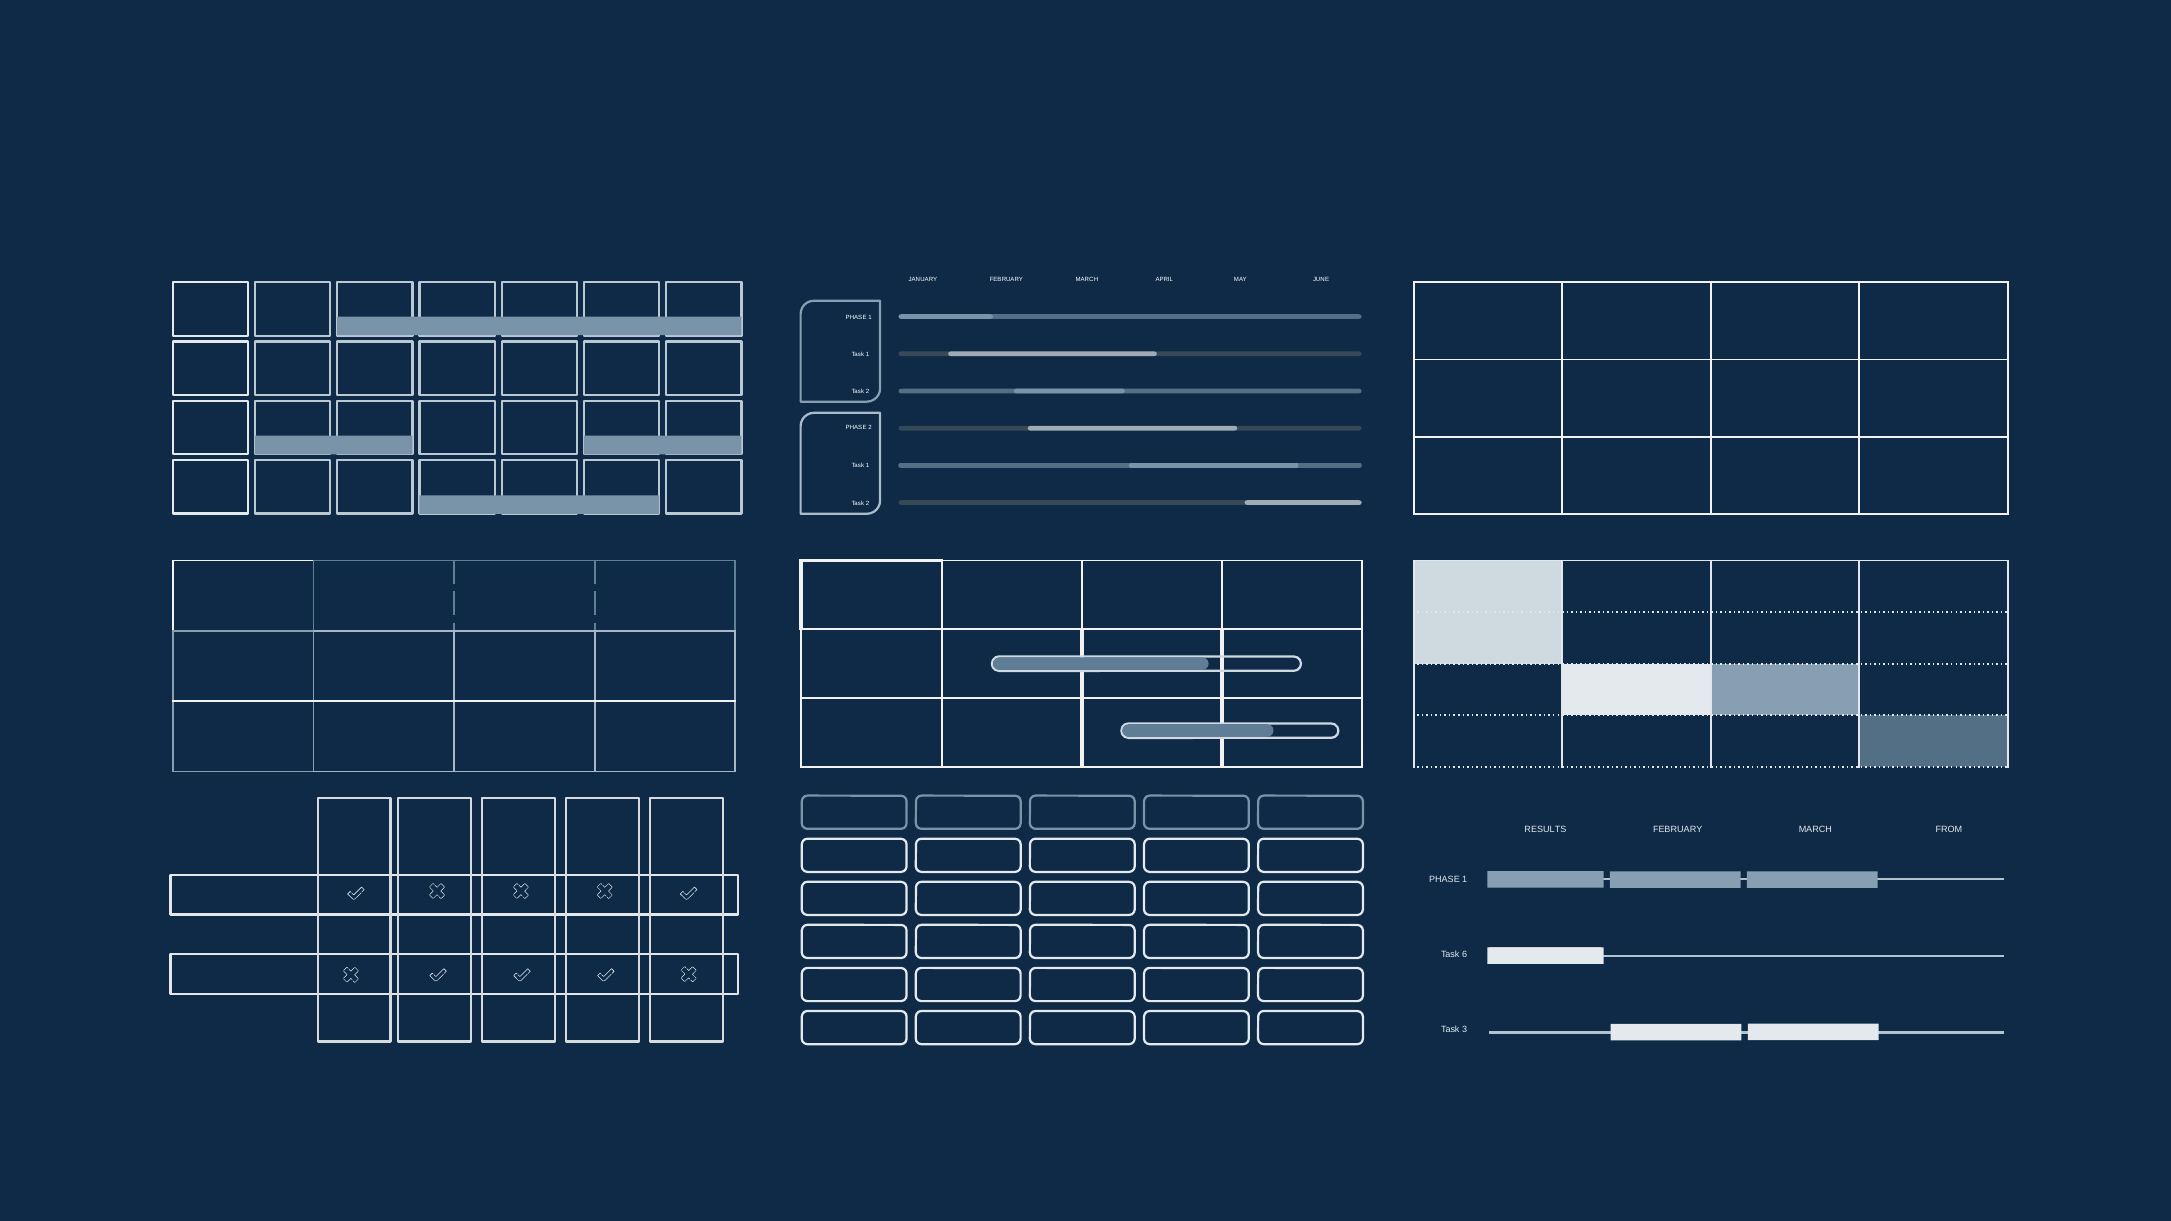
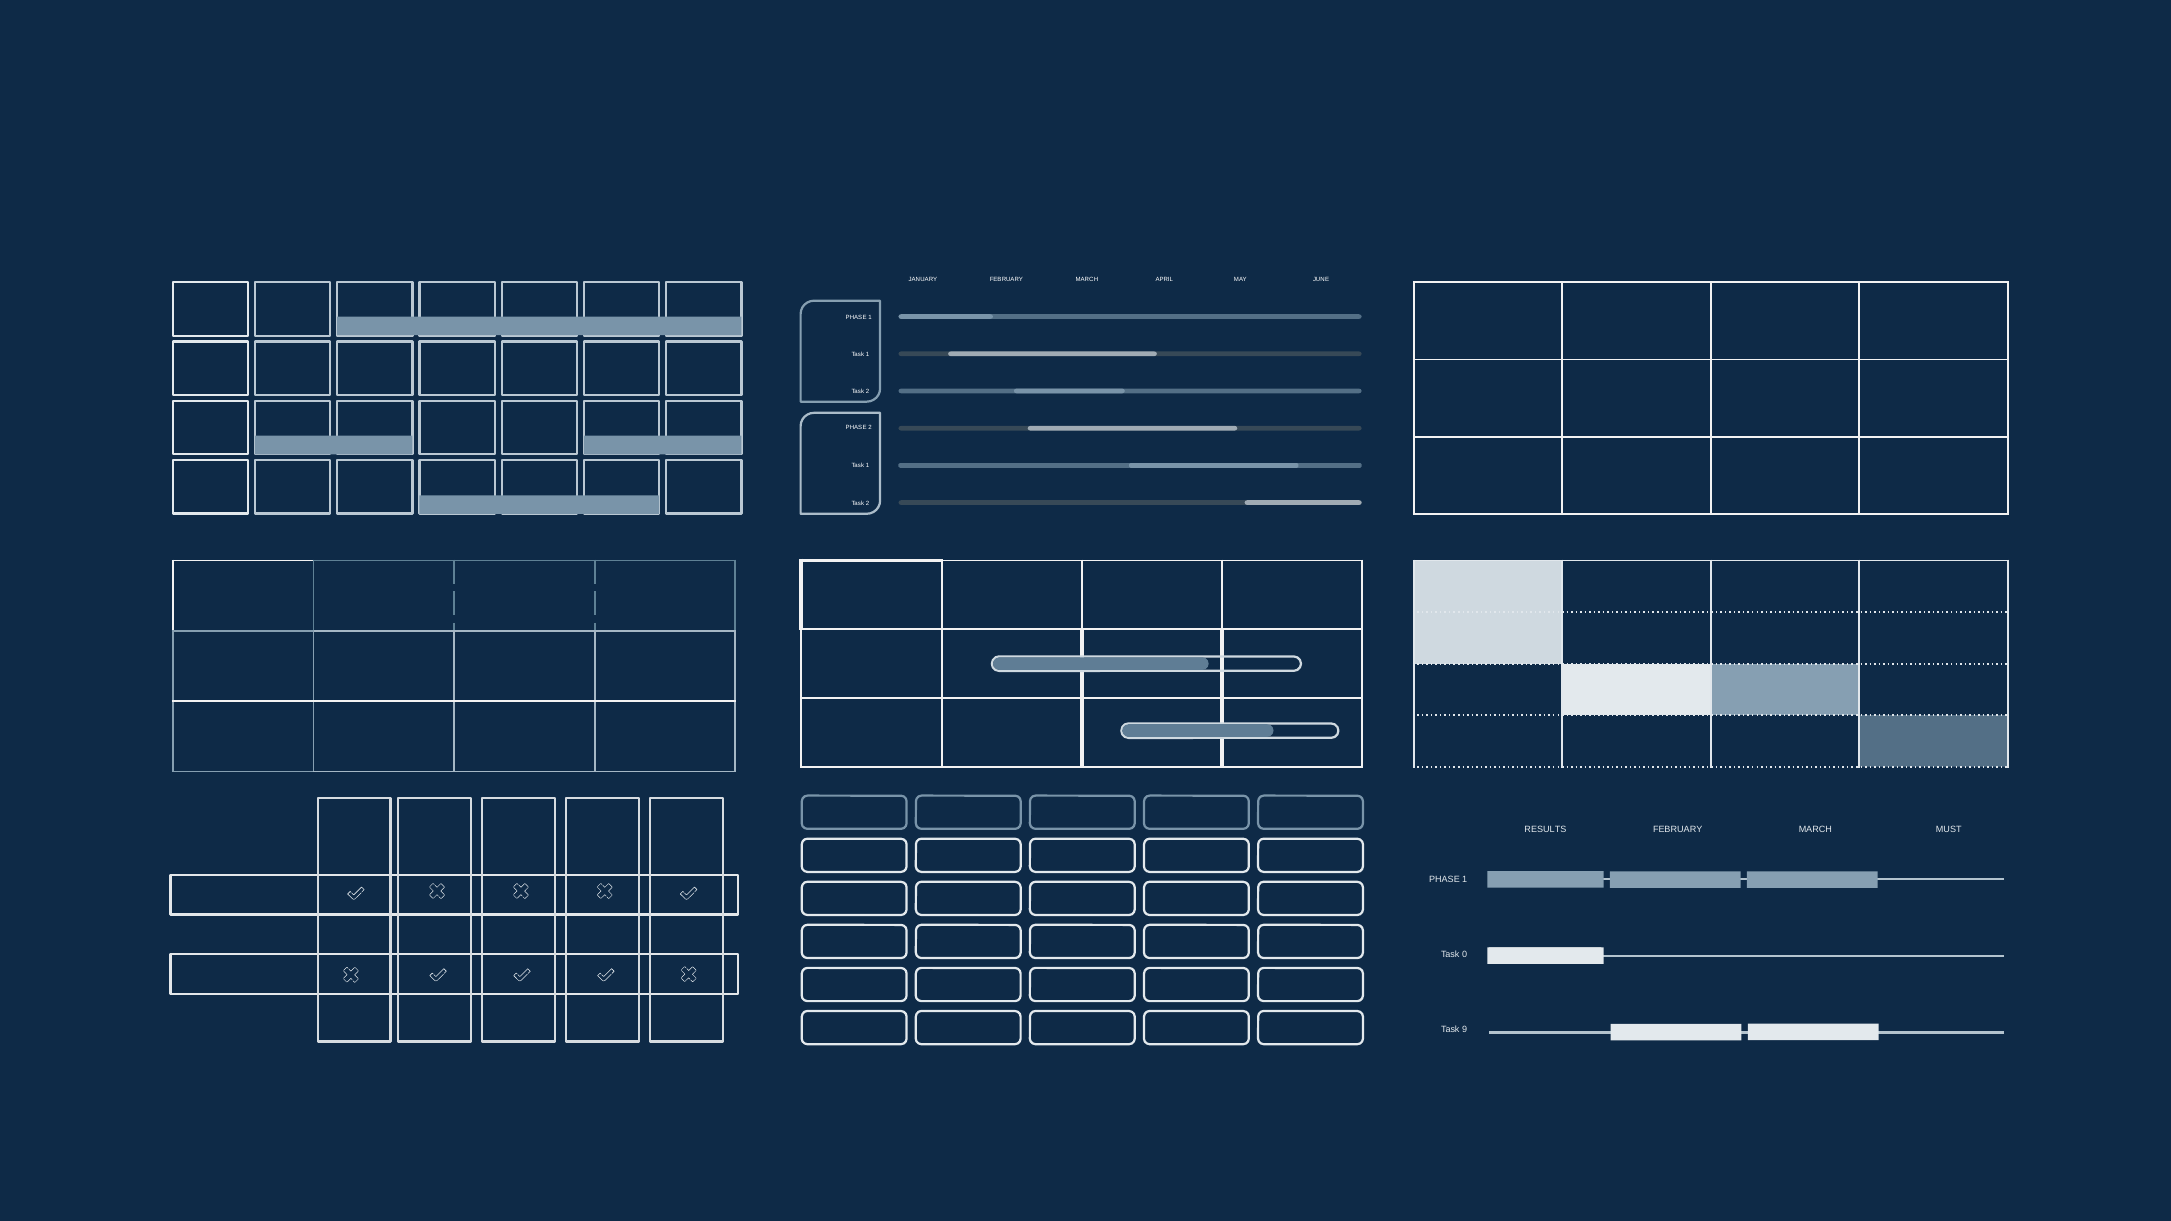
FROM: FROM -> MUST (1949, 830)
6: 6 -> 0 (1465, 955)
3: 3 -> 9 (1465, 1030)
